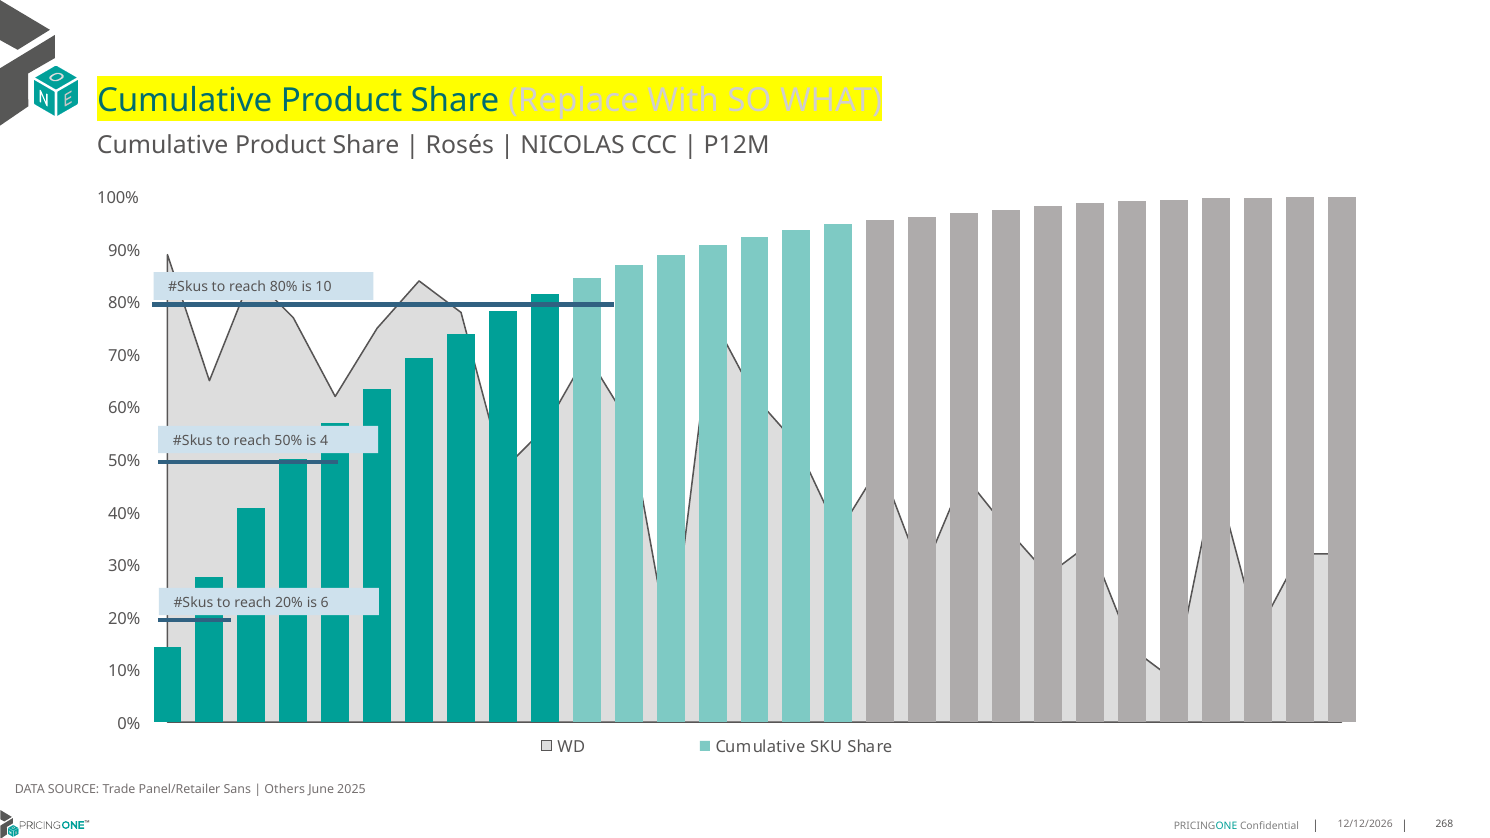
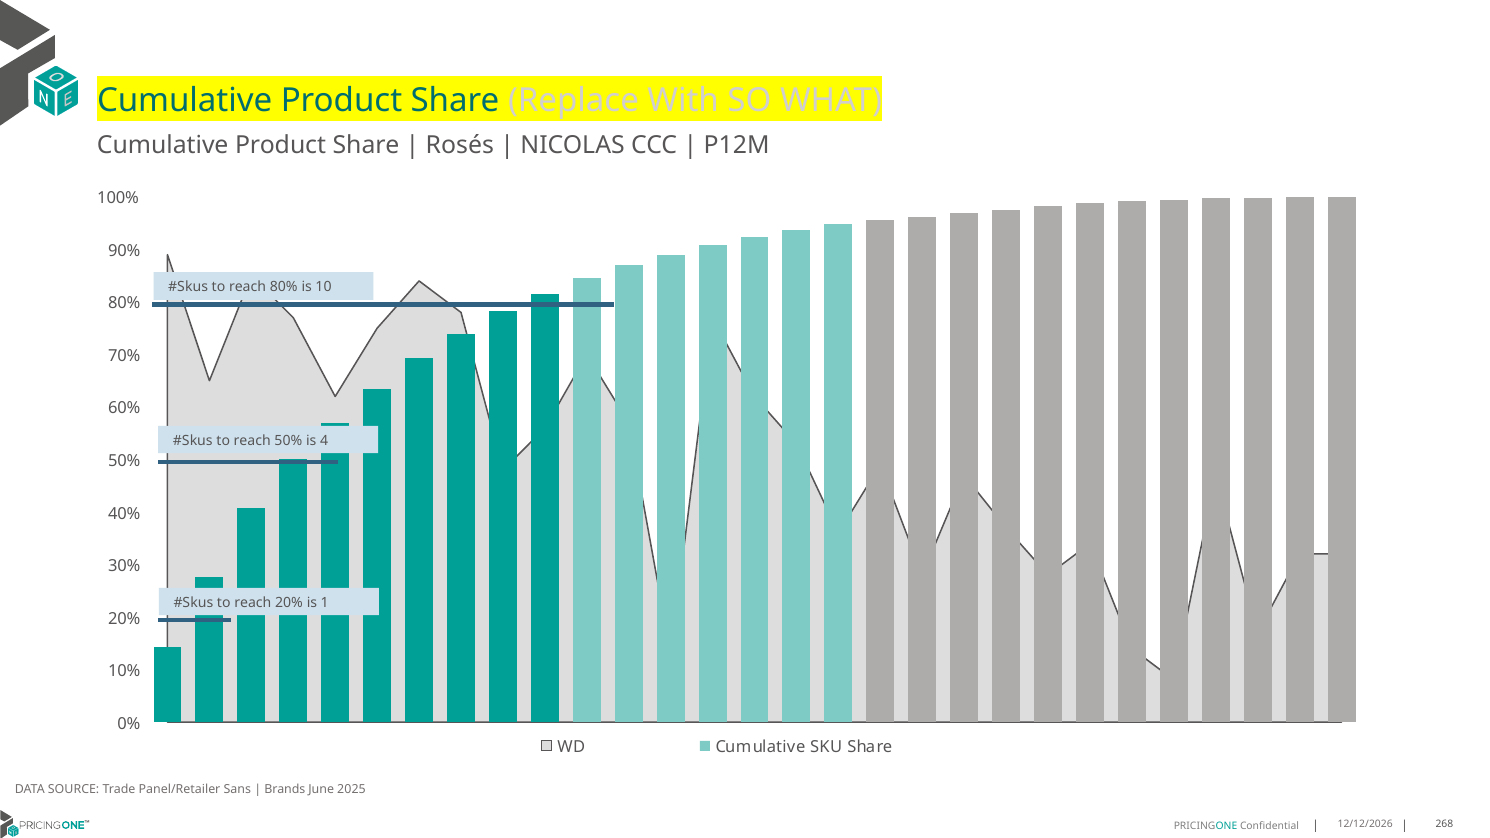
6: 6 -> 1 (325, 603)
Others: Others -> Brands (285, 789)
